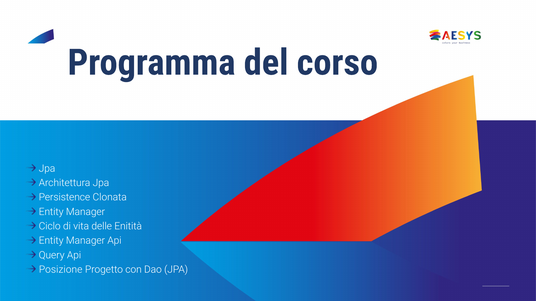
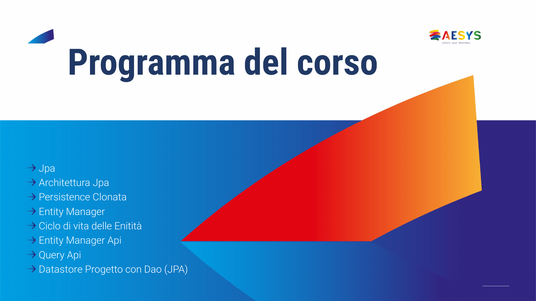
Posizione: Posizione -> Datastore (61, 270)
